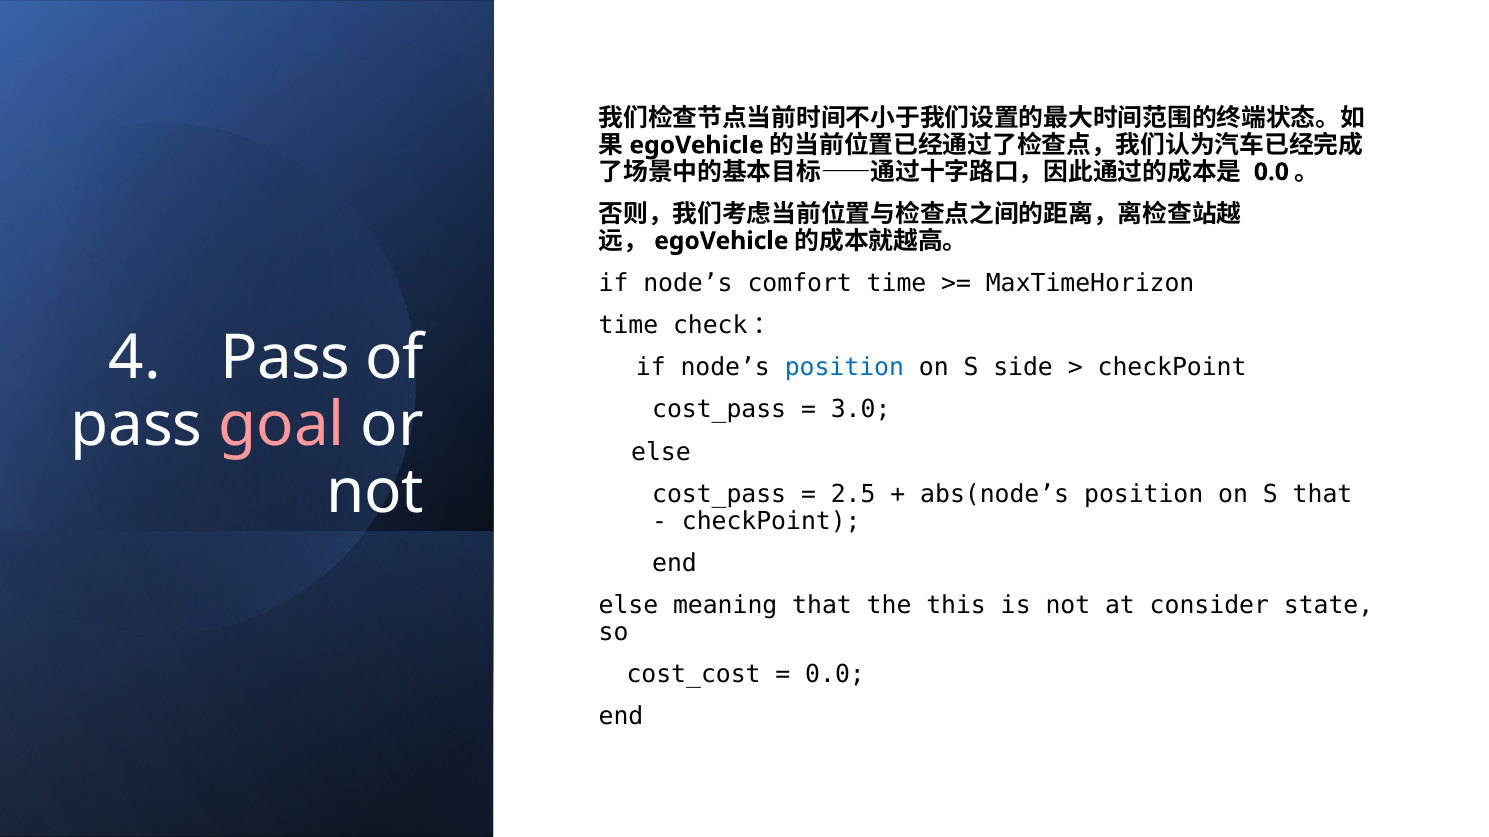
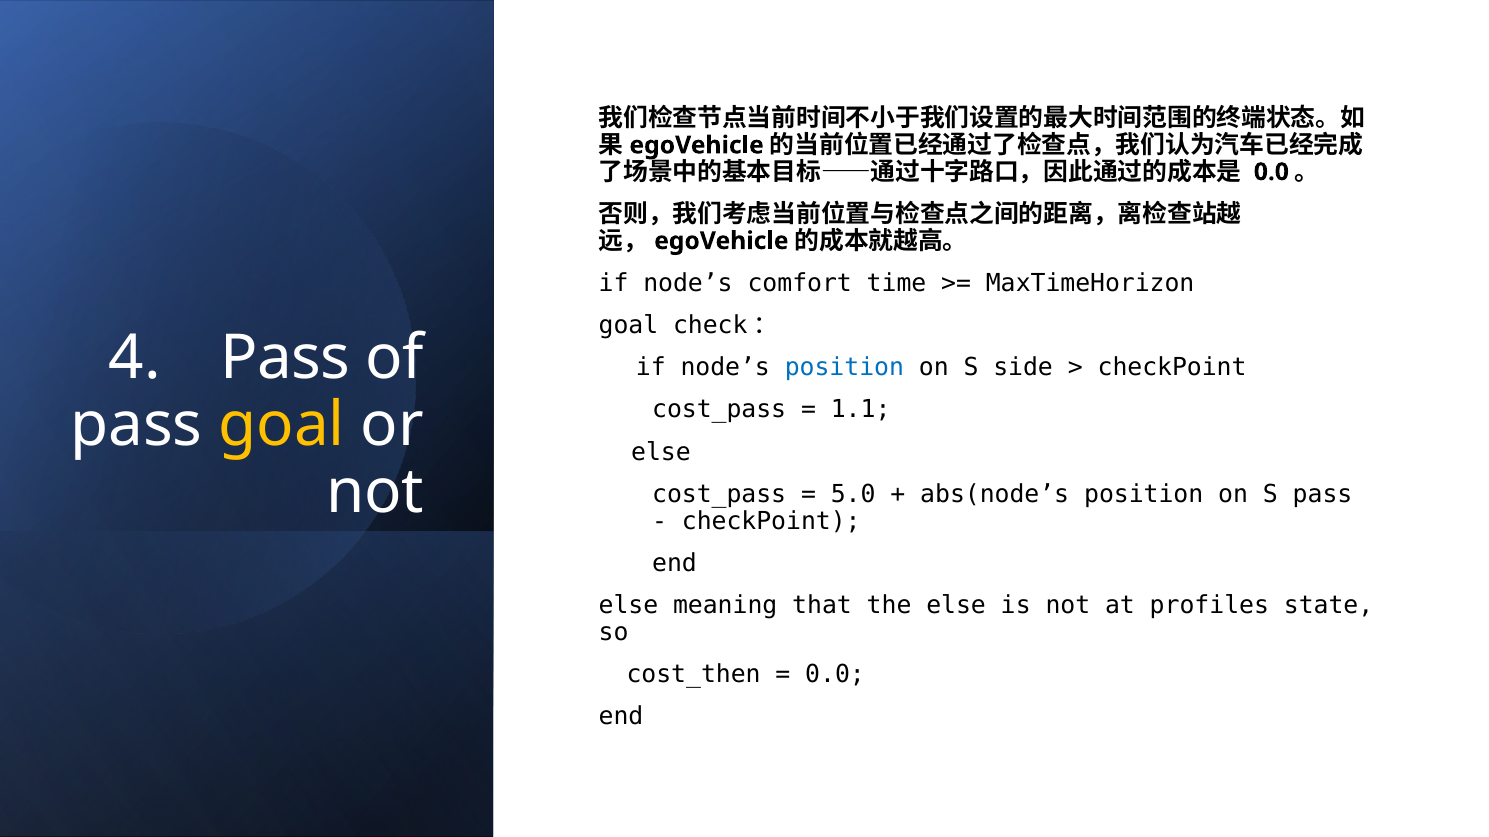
time: time -> goal (628, 326)
3.0: 3.0 -> 1.1 (861, 410)
goal colour: pink -> yellow (282, 426)
2.5: 2.5 -> 5.0 (853, 495)
S that: that -> pass (1323, 495)
the this: this -> else (956, 606)
consider: consider -> profiles (1209, 606)
cost_cost: cost_cost -> cost_then (694, 675)
